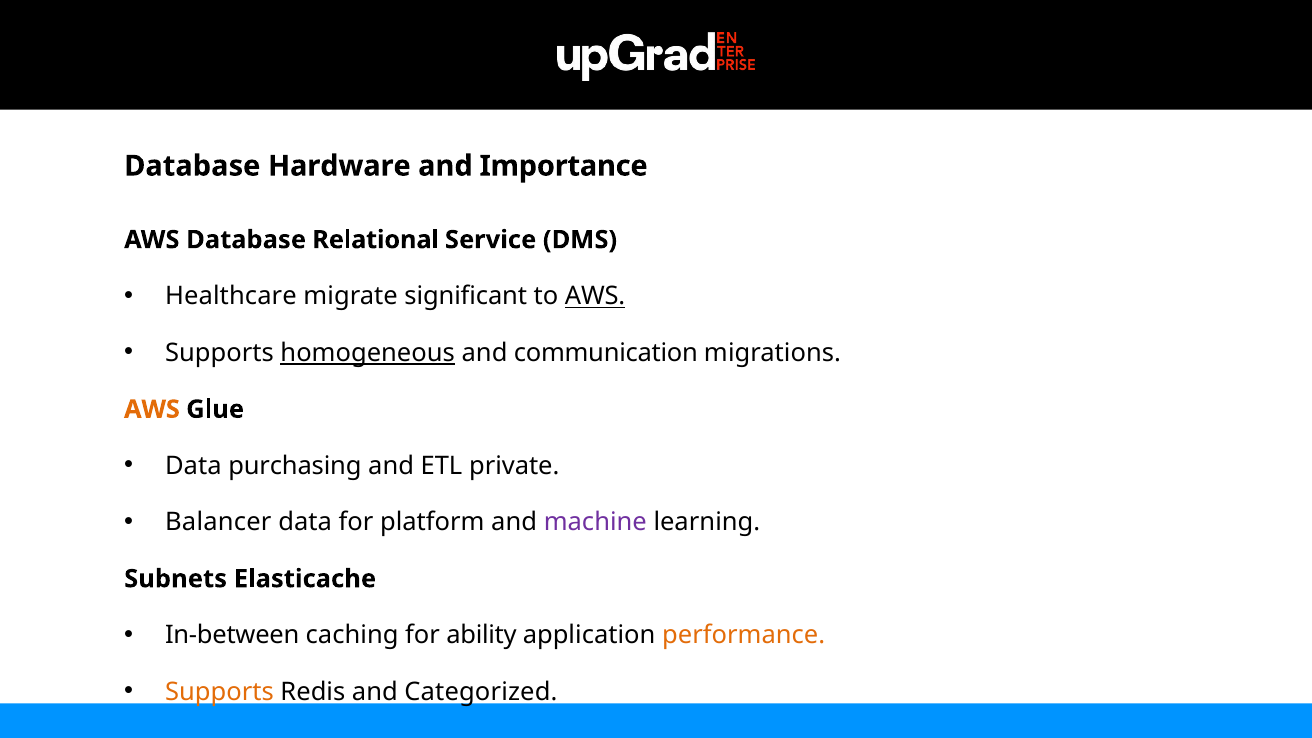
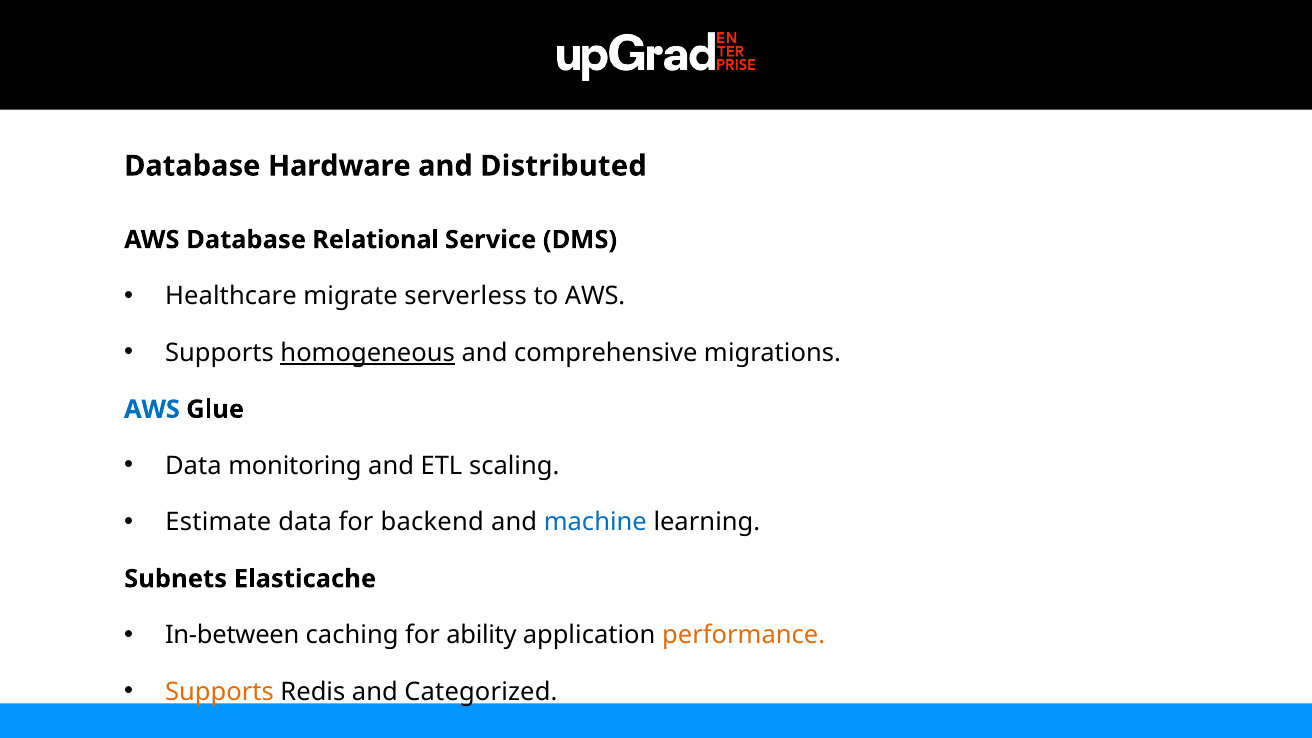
Importance: Importance -> Distributed (563, 166)
significant: significant -> serverless (466, 296)
AWS underline: present -> none (595, 296)
communication: communication -> comprehensive (606, 353)
AWS colour: orange -> blue (152, 409)
purchasing: purchasing -> monitoring (295, 466)
private: private -> scaling (514, 466)
Balancer: Balancer -> Estimate (218, 522)
platform: platform -> backend (432, 522)
machine colour: purple -> blue (595, 522)
